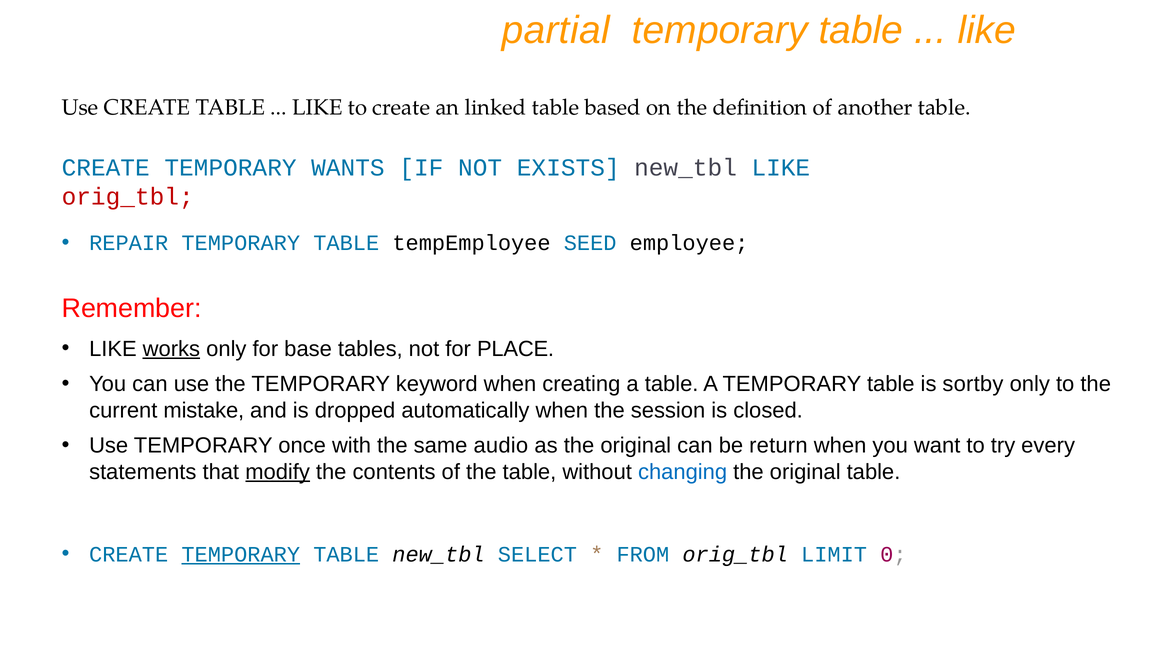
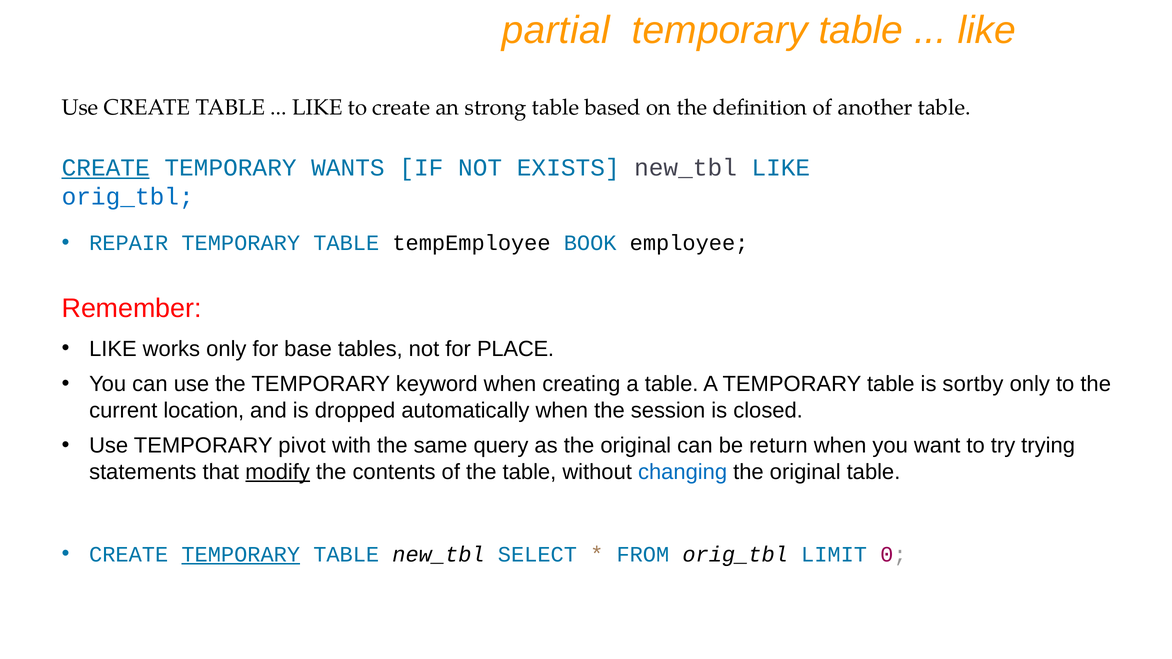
linked: linked -> strong (496, 107)
CREATE underline: none -> present (106, 168)
orig_tbl colour: red -> blue (128, 197)
SEED: SEED -> BOOK (590, 243)
works underline: present -> none (171, 349)
mistake: mistake -> location (204, 410)
once: once -> pivot (302, 446)
audio: audio -> query (501, 446)
every: every -> trying (1048, 446)
